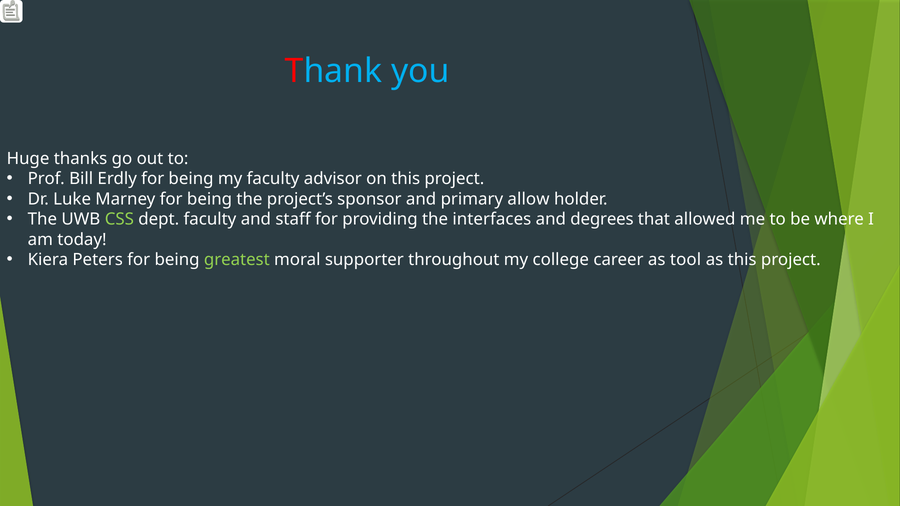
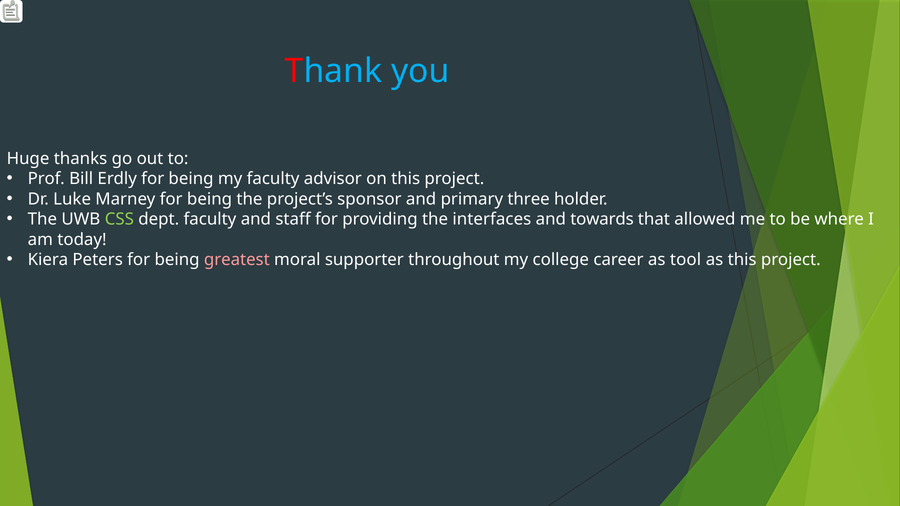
allow: allow -> three (529, 199)
degrees: degrees -> towards (602, 219)
greatest colour: light green -> pink (237, 260)
